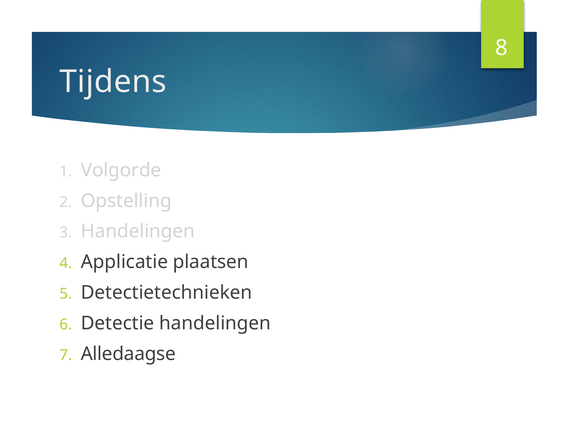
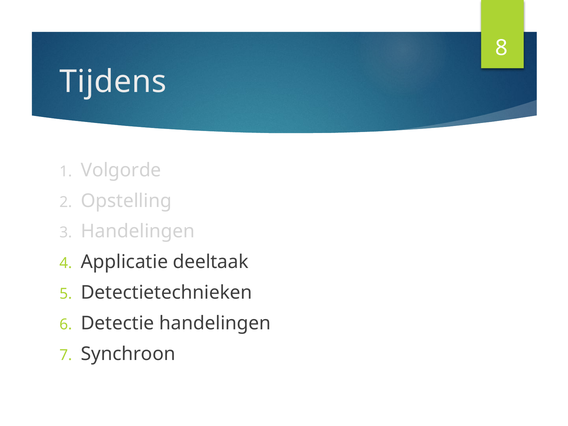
plaatsen: plaatsen -> deeltaak (211, 262)
Alledaagse: Alledaagse -> Synchroon (128, 354)
